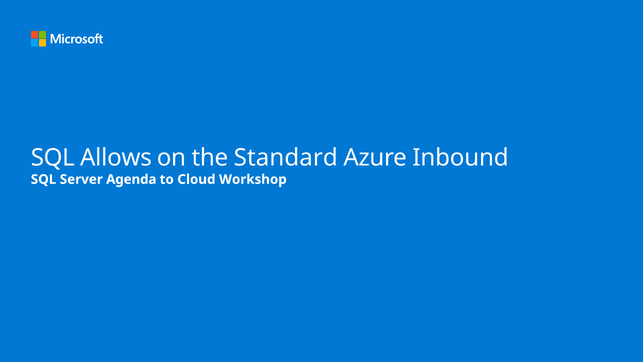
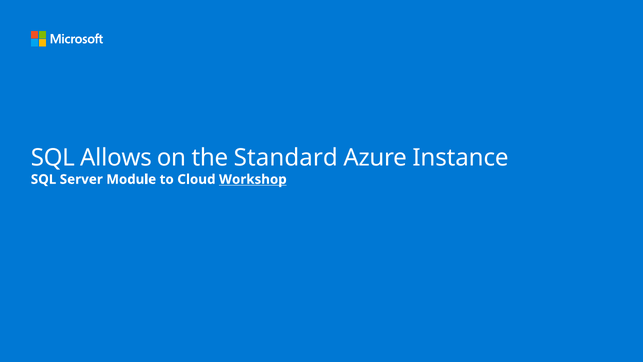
Inbound: Inbound -> Instance (461, 157)
Agenda: Agenda -> Module (131, 179)
Workshop underline: none -> present (253, 179)
